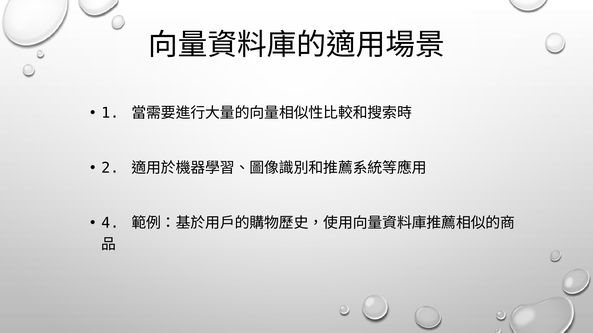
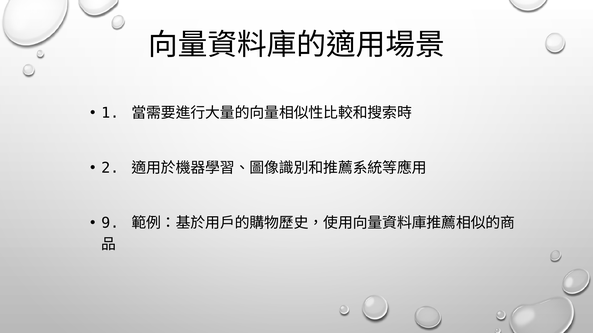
4: 4 -> 9 (110, 223)
